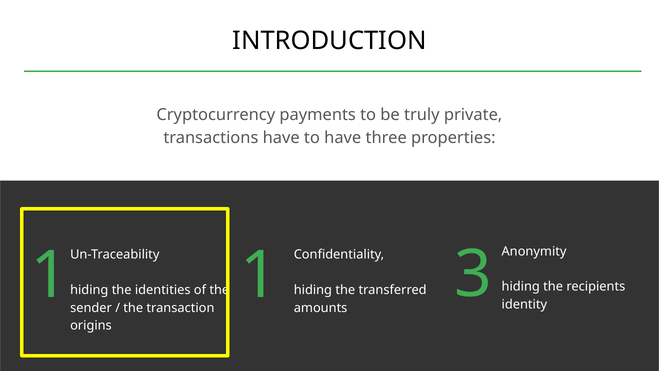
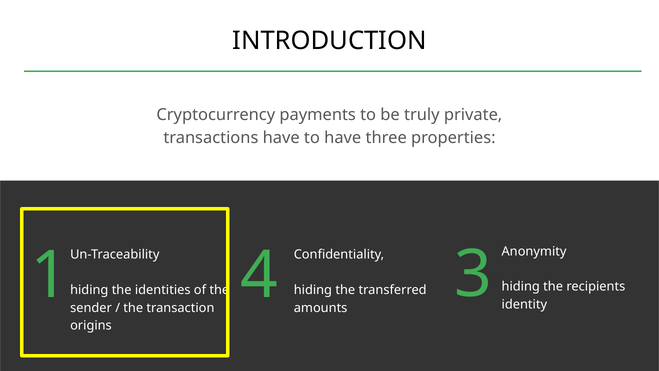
1 1: 1 -> 4 (259, 275)
